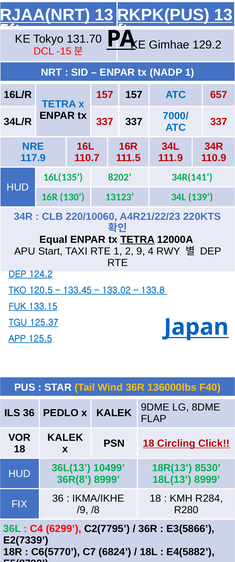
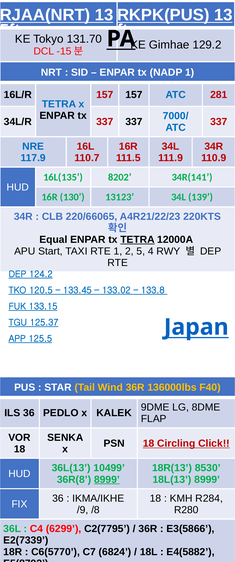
657: 657 -> 281 (219, 95)
220/10060: 220/10060 -> 220/66065 (92, 217)
9: 9 -> 5 (141, 251)
KALEK: KALEK -> SENKA (65, 438)
8999 underline: none -> present (107, 480)
